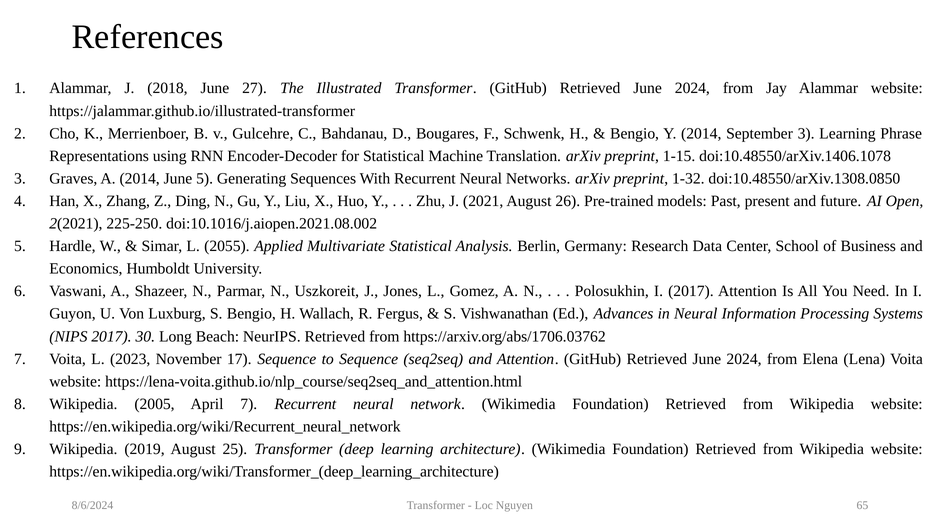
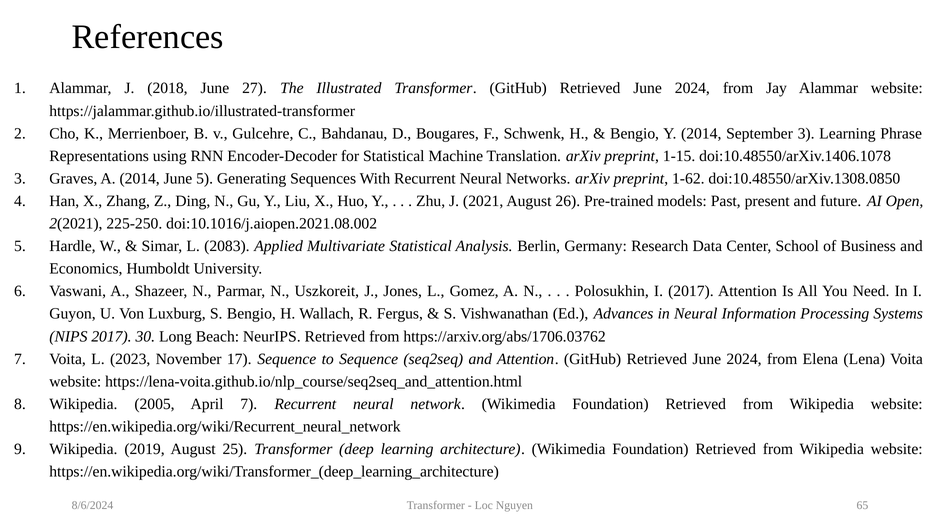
1-32: 1-32 -> 1-62 (688, 178)
2055: 2055 -> 2083 (227, 246)
